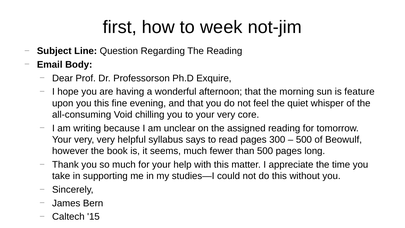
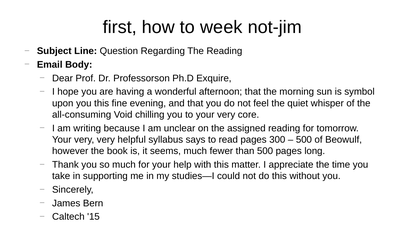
feature: feature -> symbol (360, 92)
